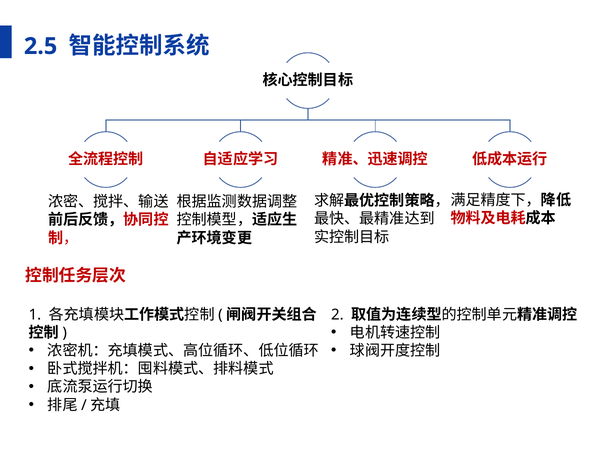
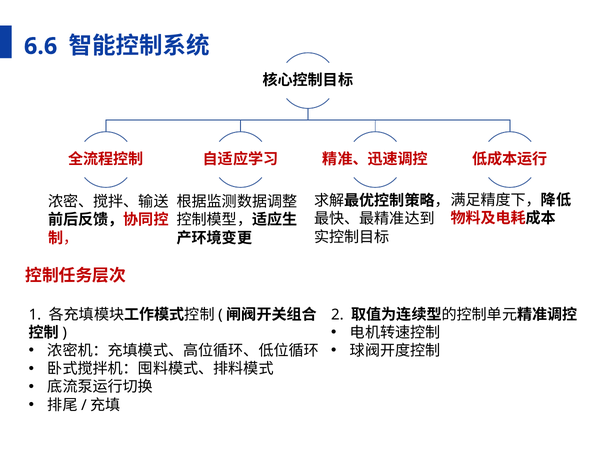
2.5: 2.5 -> 6.6 (41, 46)
